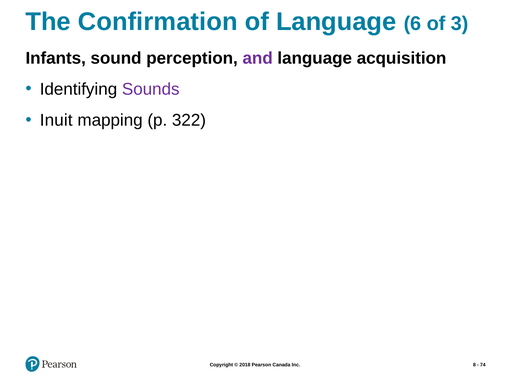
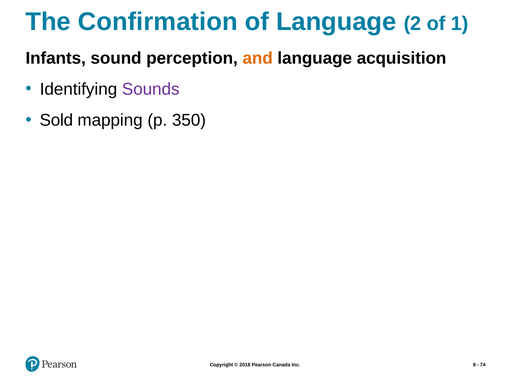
6: 6 -> 2 (413, 24)
3: 3 -> 1 (460, 24)
and colour: purple -> orange (258, 58)
Inuit: Inuit -> Sold (56, 120)
322: 322 -> 350 (189, 120)
